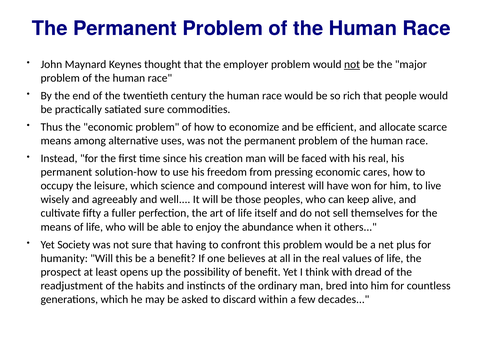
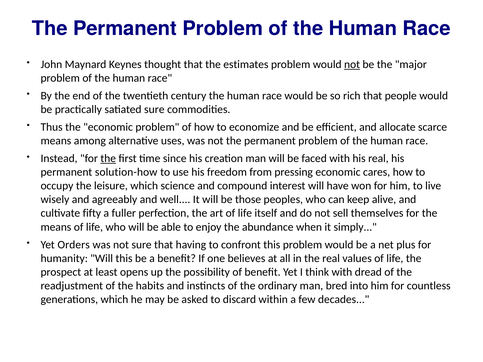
employer: employer -> estimates (246, 64)
the underline: none -> present (108, 159)
others: others -> simply (355, 227)
Society: Society -> Orders (74, 245)
